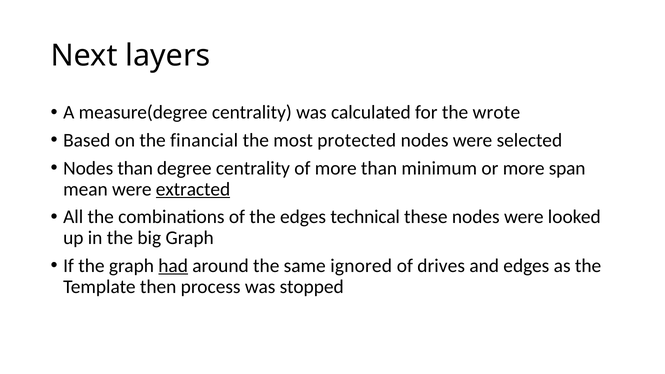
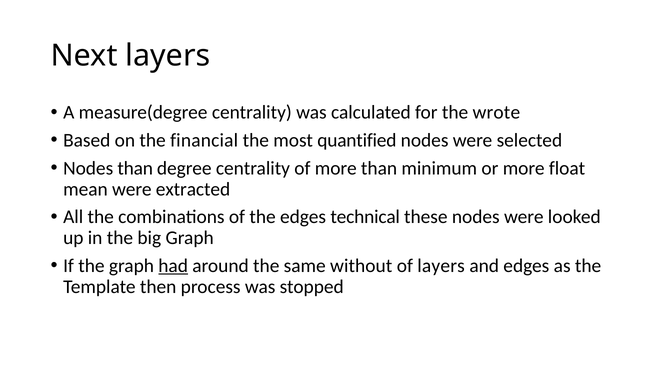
protected: protected -> quantified (357, 140)
span: span -> float (567, 168)
extracted underline: present -> none (193, 189)
ignored: ignored -> without (361, 266)
of drives: drives -> layers (441, 266)
